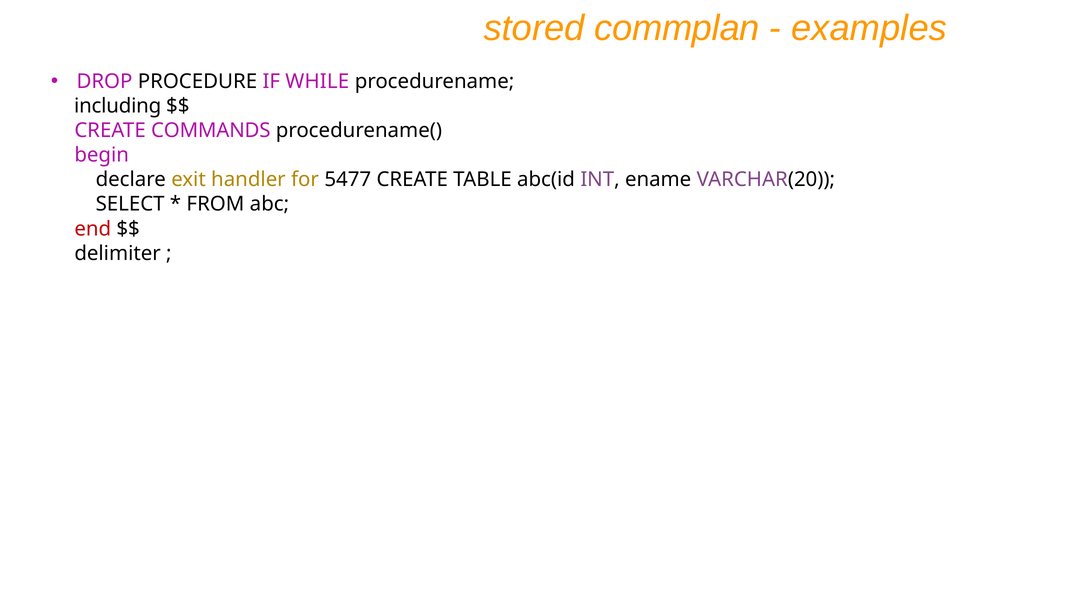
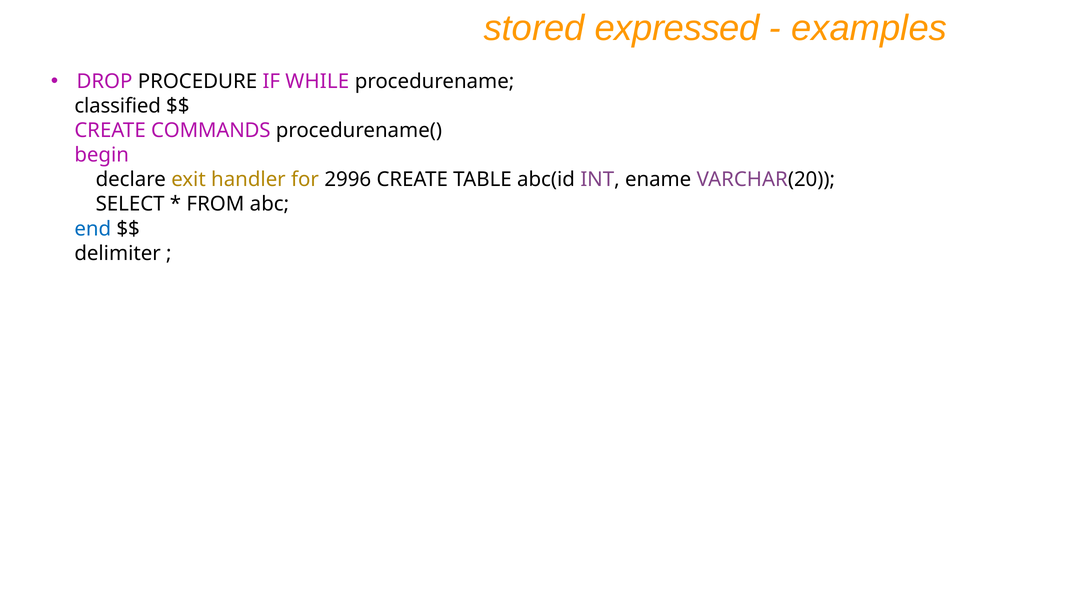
commplan: commplan -> expressed (677, 28)
including: including -> classified (118, 106)
5477: 5477 -> 2996 (348, 180)
end colour: red -> blue (93, 229)
